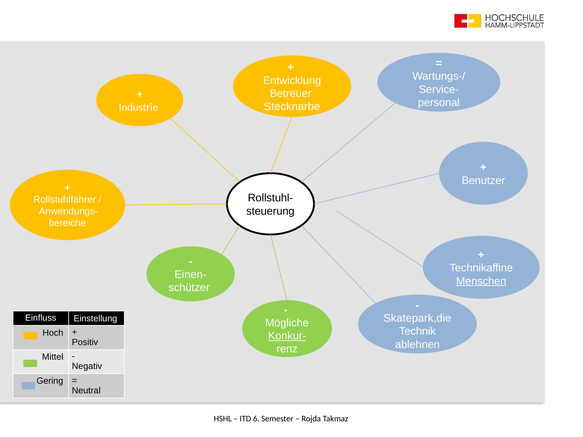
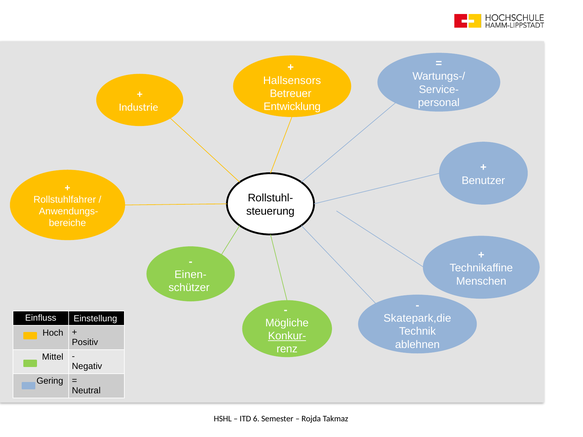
Entwicklung: Entwicklung -> Hallsensors (292, 80)
Stecknarbe: Stecknarbe -> Entwicklung (292, 107)
Menschen underline: present -> none (481, 281)
